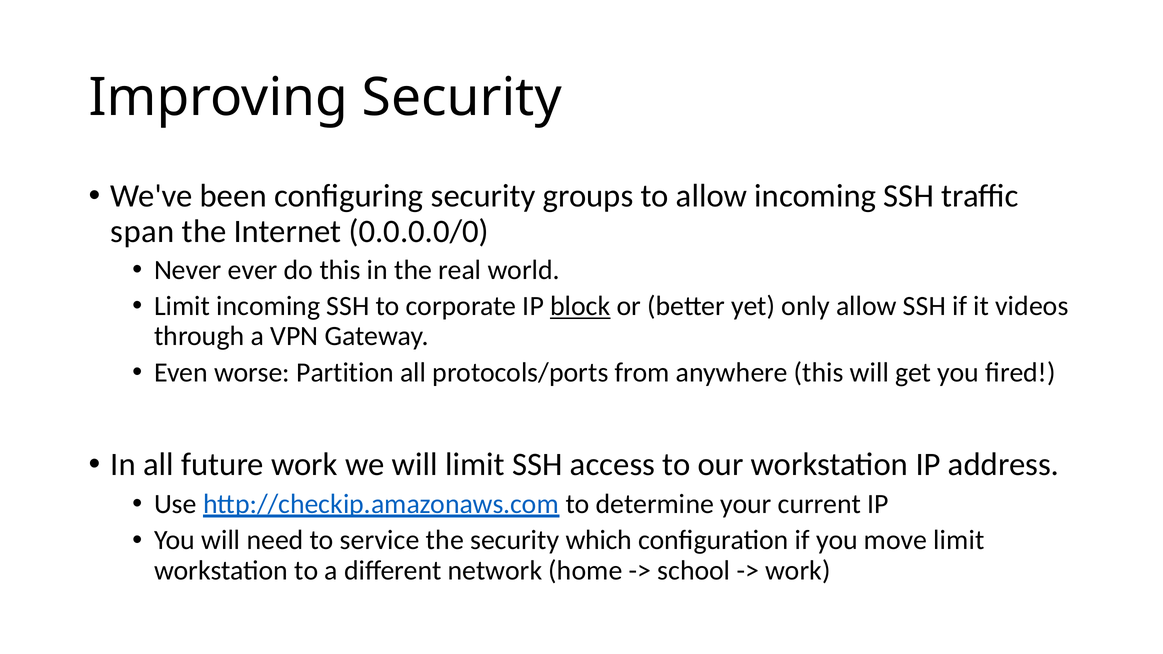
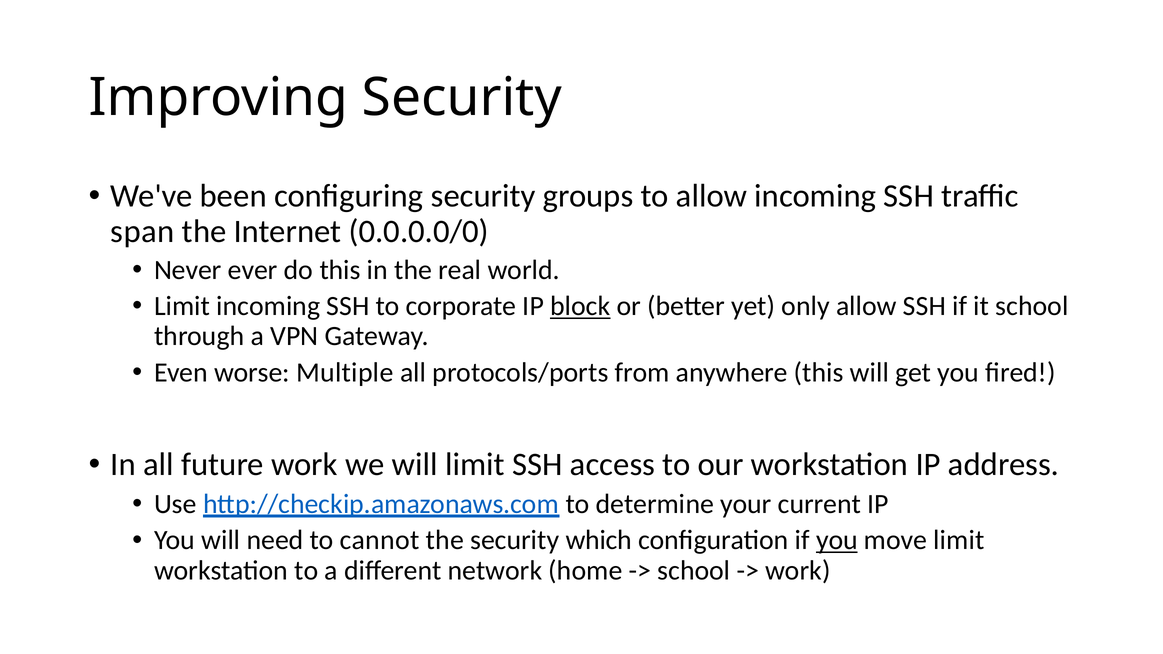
it videos: videos -> school (1032, 306)
Partition: Partition -> Multiple (345, 373)
service: service -> cannot (380, 540)
you underline: none -> present (837, 540)
